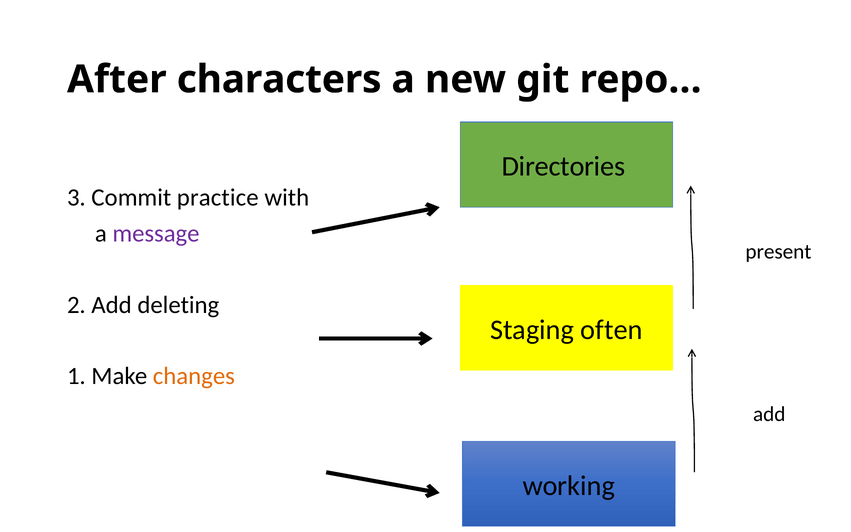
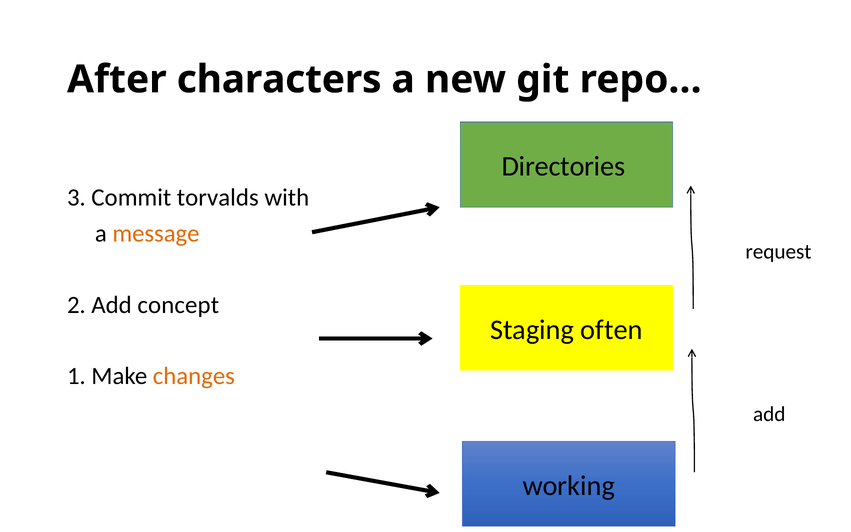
practice: practice -> torvalds (218, 198)
message colour: purple -> orange (156, 233)
present: present -> request (778, 252)
deleting: deleting -> concept (178, 305)
